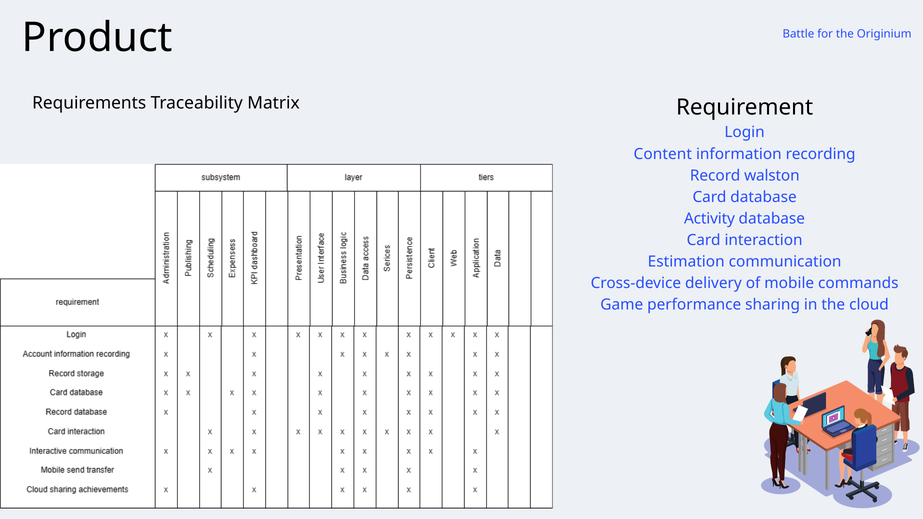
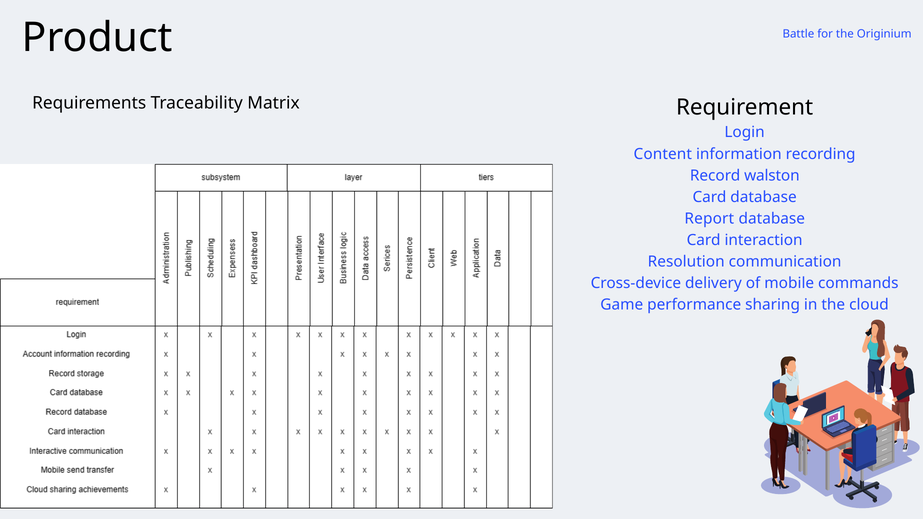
Activity: Activity -> Report (709, 219)
Estimation: Estimation -> Resolution (686, 262)
